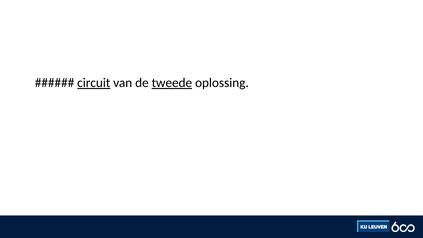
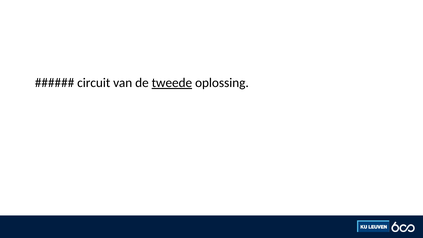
circuit underline: present -> none (94, 83)
